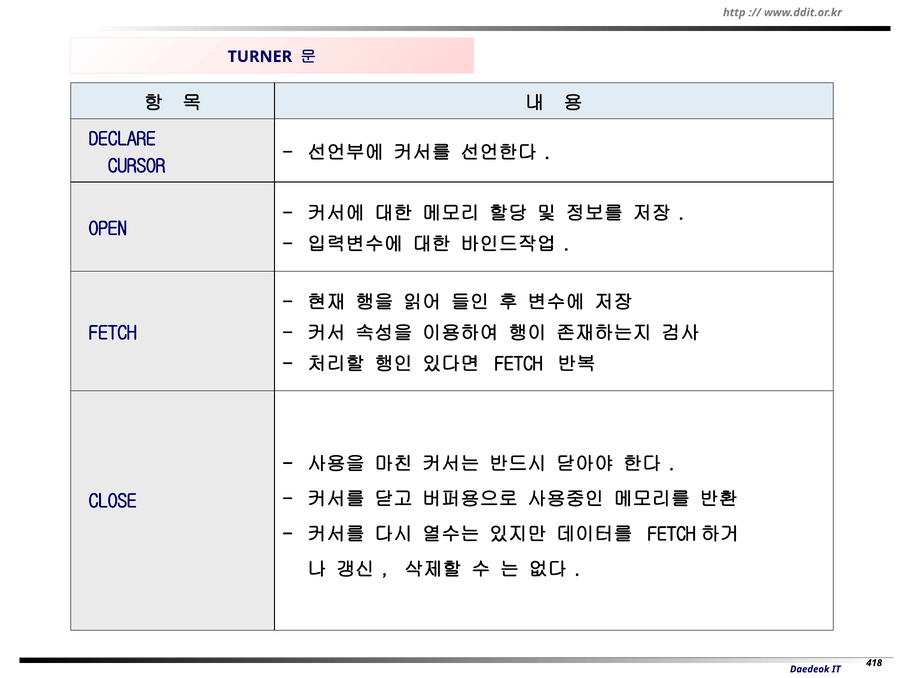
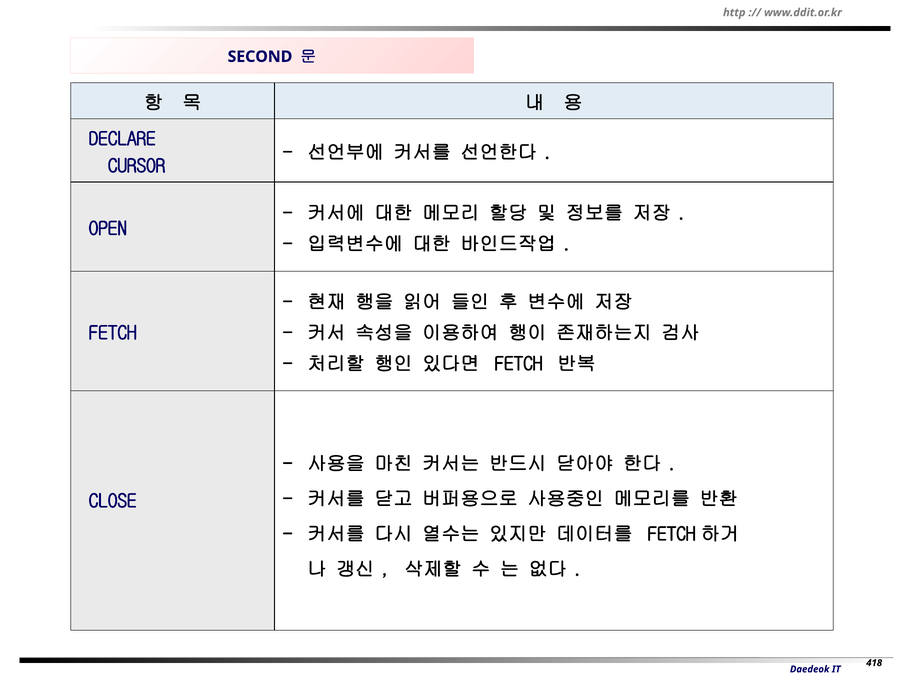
TURNER: TURNER -> SECOND (260, 57)
